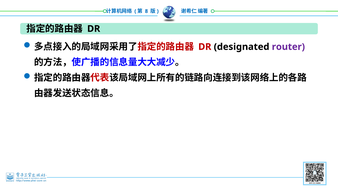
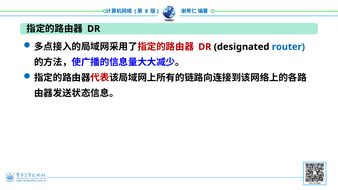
router colour: purple -> blue (288, 47)
